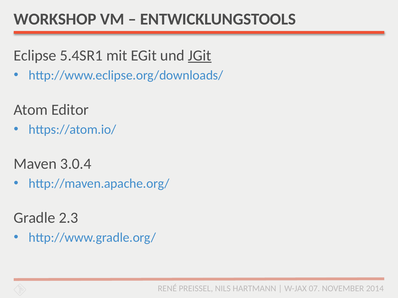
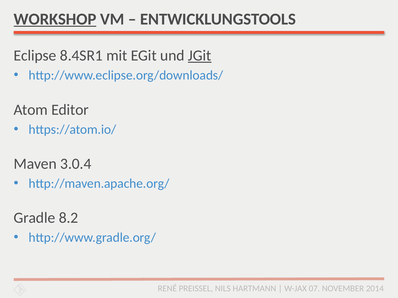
WORKSHOP underline: none -> present (55, 19)
5.4SR1: 5.4SR1 -> 8.4SR1 (81, 56)
2.3: 2.3 -> 8.2 (69, 218)
